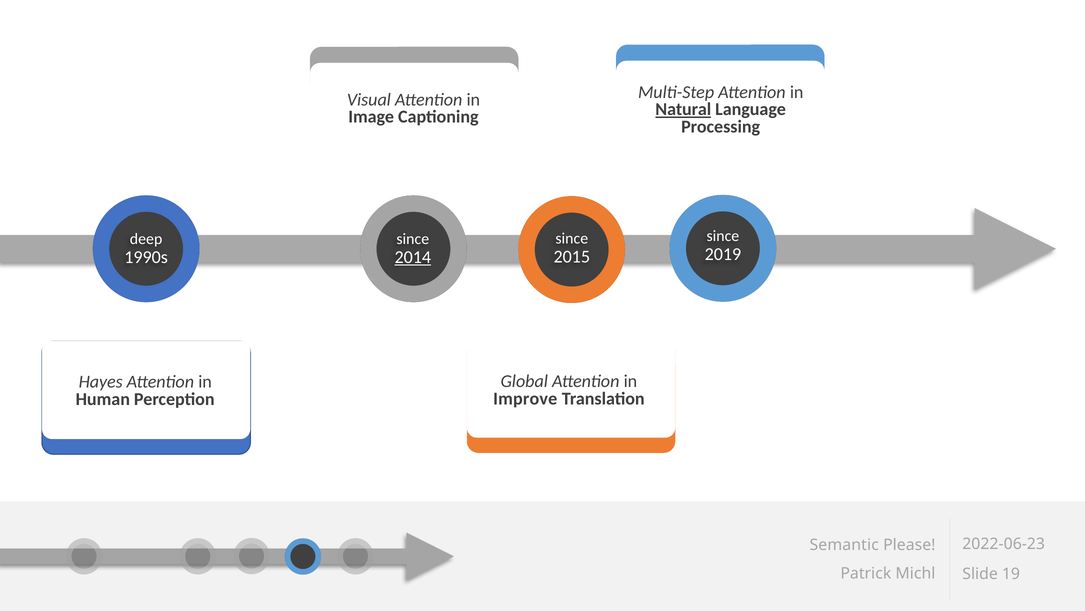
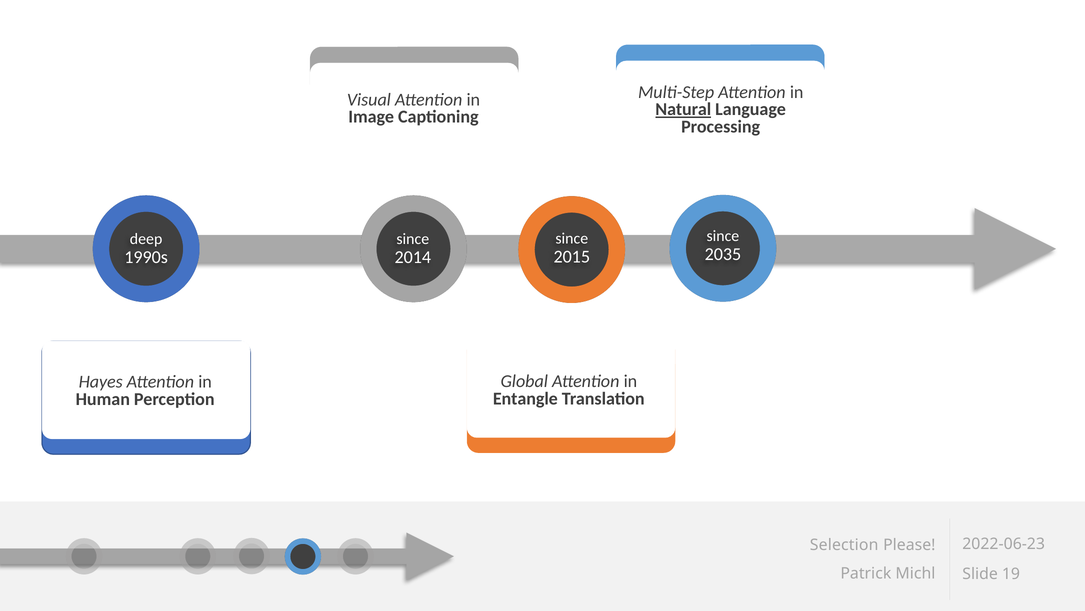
2019: 2019 -> 2035 (723, 254)
2014 underline: present -> none (413, 257)
Improve: Improve -> Entangle (525, 398)
Semantic: Semantic -> Selection (844, 544)
